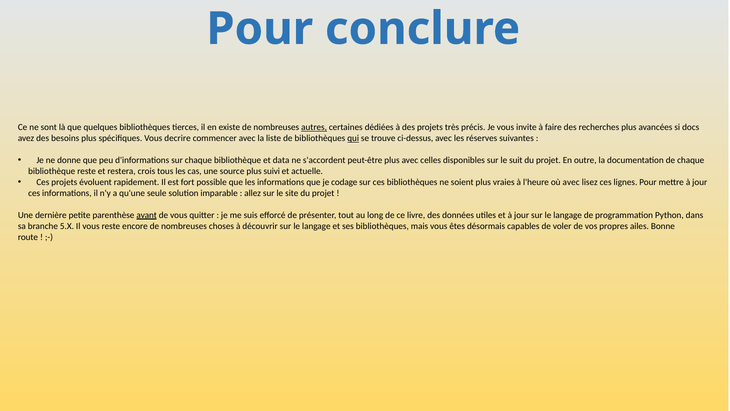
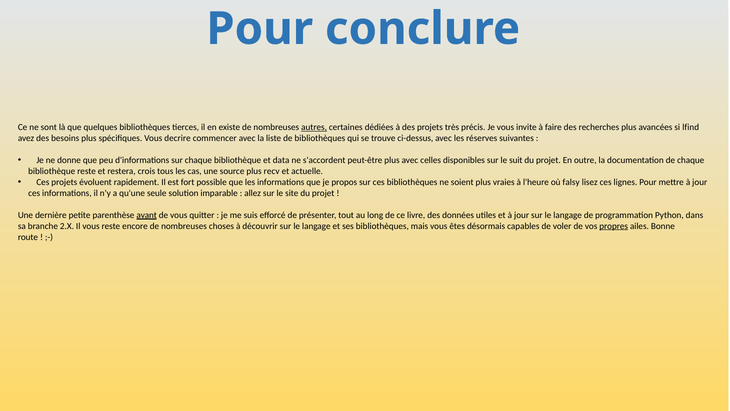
docs: docs -> lfind (691, 127)
qui underline: present -> none (353, 138)
suivi: suivi -> recv (272, 171)
codage: codage -> propos (344, 182)
où avec: avec -> falsy (571, 182)
5.X: 5.X -> 2.X (67, 226)
propres underline: none -> present (614, 226)
